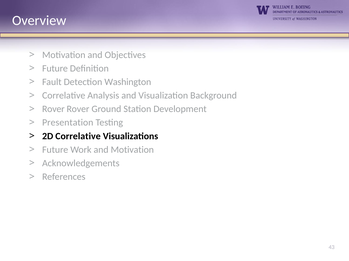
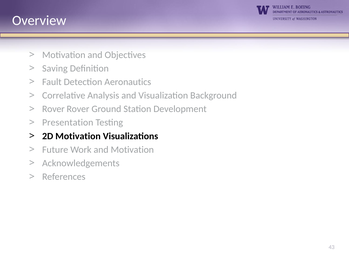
Future: Future -> Saving (55, 69)
Washington: Washington -> Aeronautics (128, 82)
2D Correlative: Correlative -> Motivation (78, 136)
